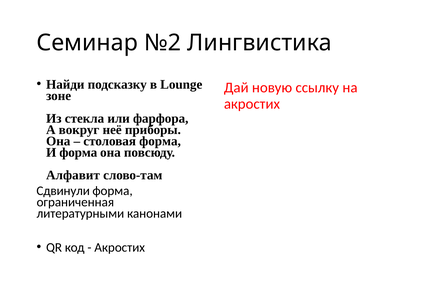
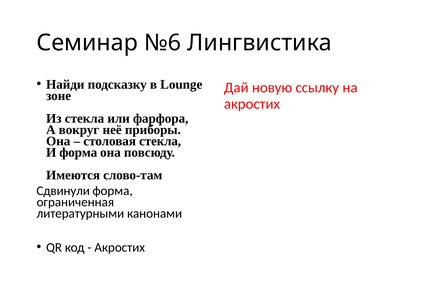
№2: №2 -> №6 (163, 43)
столовая форма: форма -> стекла (160, 141)
Алфавит: Алфавит -> Имеются (73, 175)
